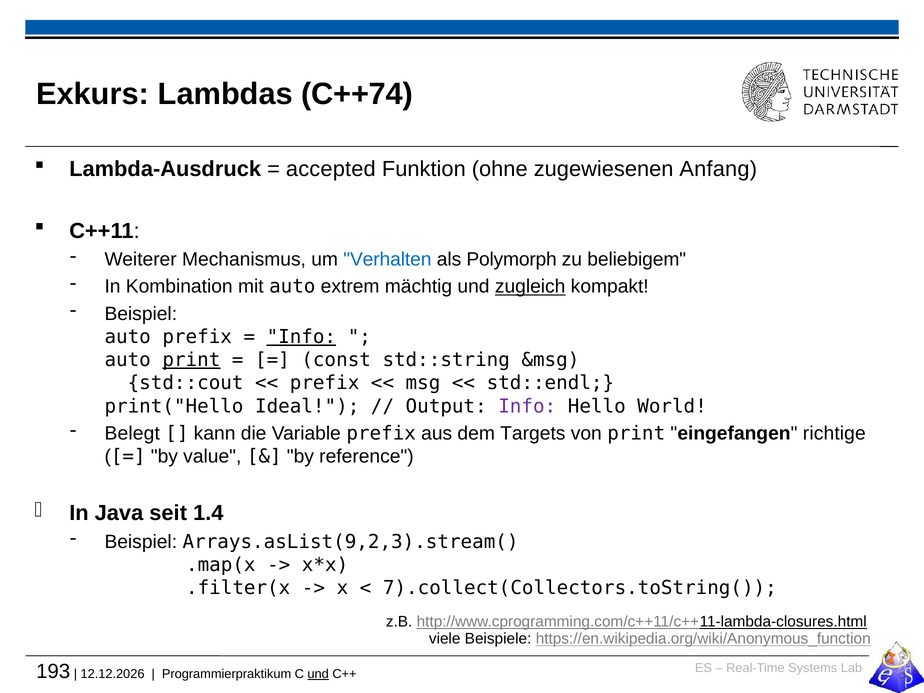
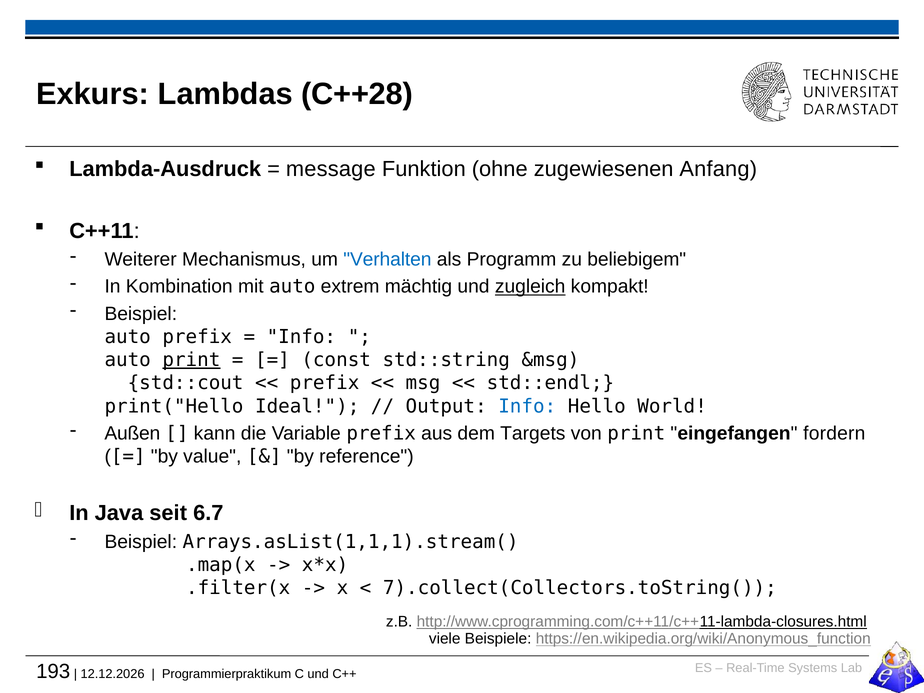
C++74: C++74 -> C++28 (357, 94)
accepted: accepted -> message (331, 169)
Polymorph: Polymorph -> Programm (512, 259)
Info underline: present -> none (301, 337)
Info colour: purple -> blue (527, 406)
Belegt: Belegt -> Außen (132, 433)
richtige: richtige -> fordern (834, 433)
1.4: 1.4 -> 6.7 (208, 513)
Arrays.asList(9,2,3).stream(: Arrays.asList(9,2,3).stream( -> Arrays.asList(1,1,1).stream( (351, 542)
und underline: present -> none (318, 674)
